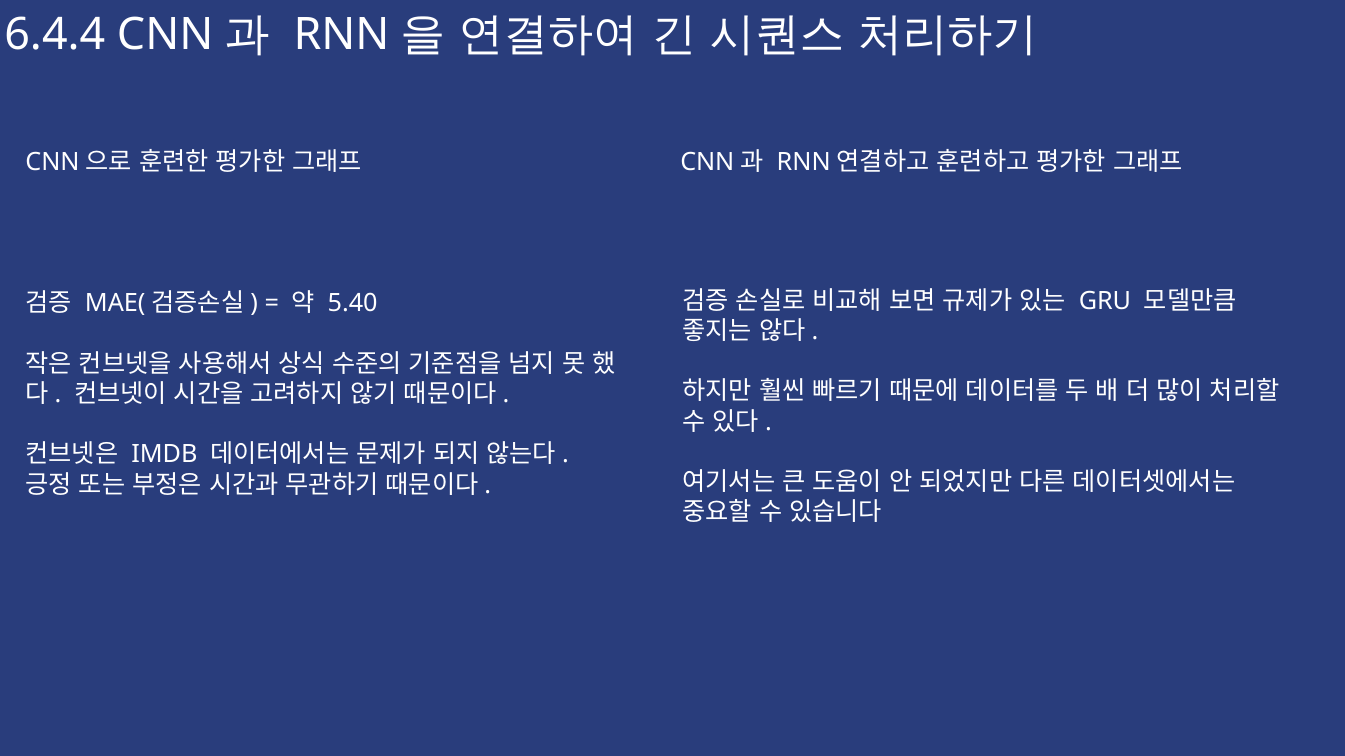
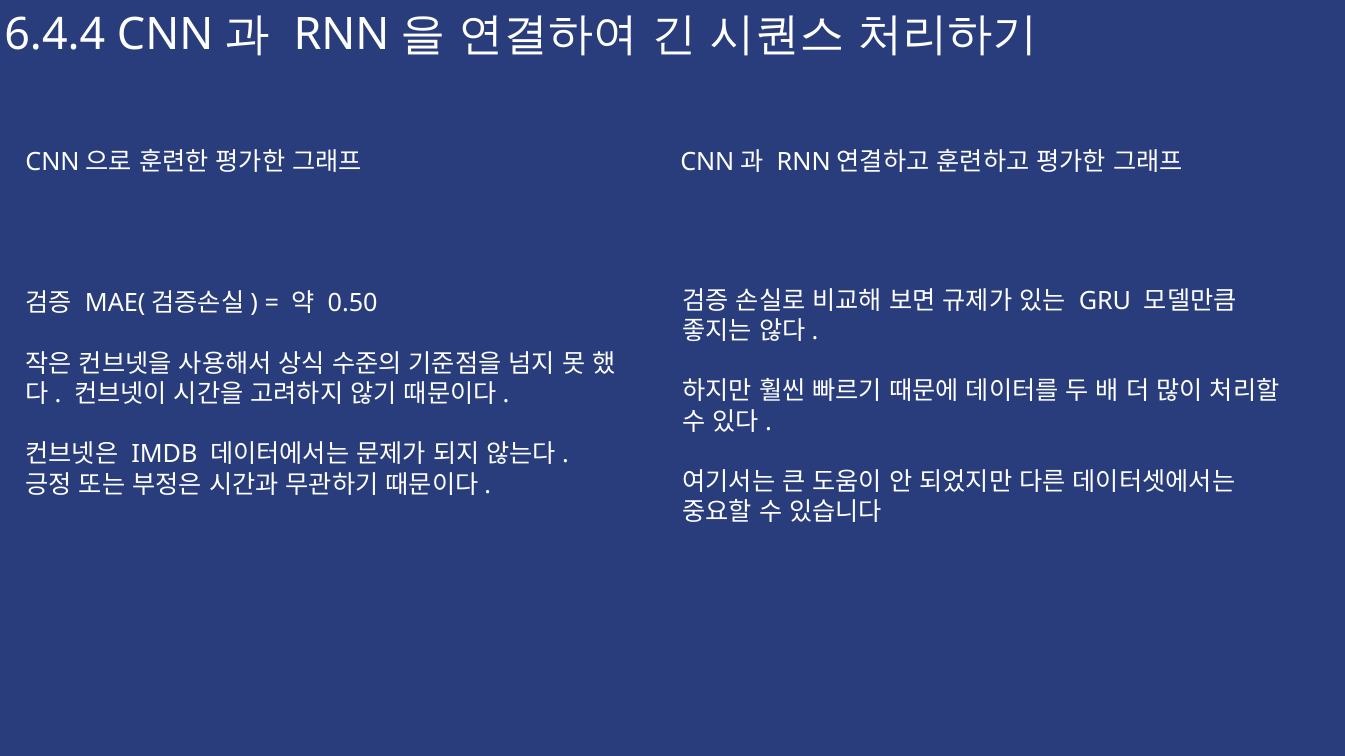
5.40: 5.40 -> 0.50 (353, 304)
